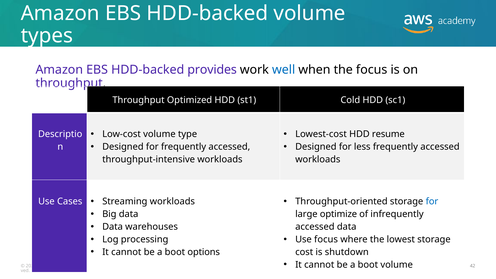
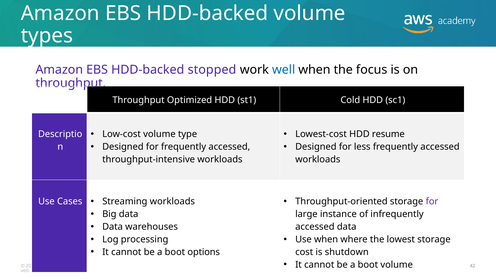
provides: provides -> stopped (212, 70)
for colour: blue -> purple (432, 201)
optimize: optimize -> instance (338, 214)
Use focus: focus -> when (326, 239)
